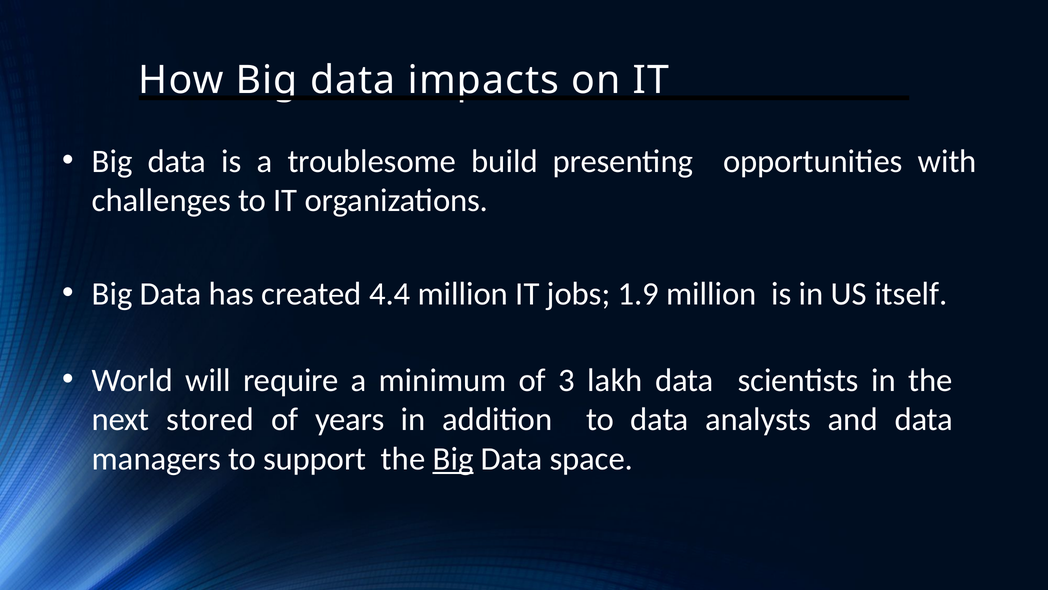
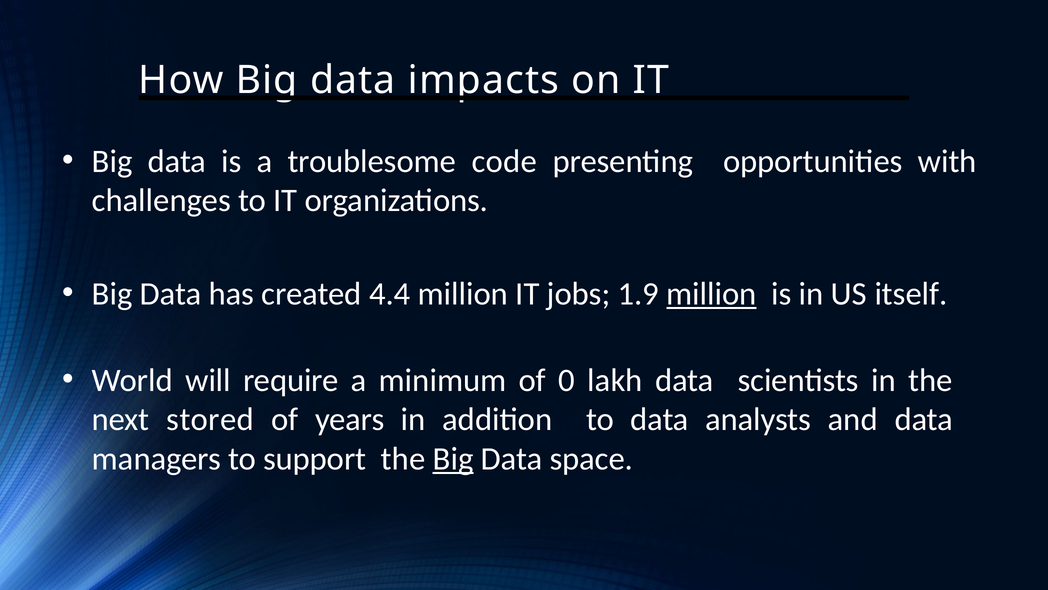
build: build -> code (504, 161)
million underline: none -> present (711, 294)
3: 3 -> 0 (567, 380)
